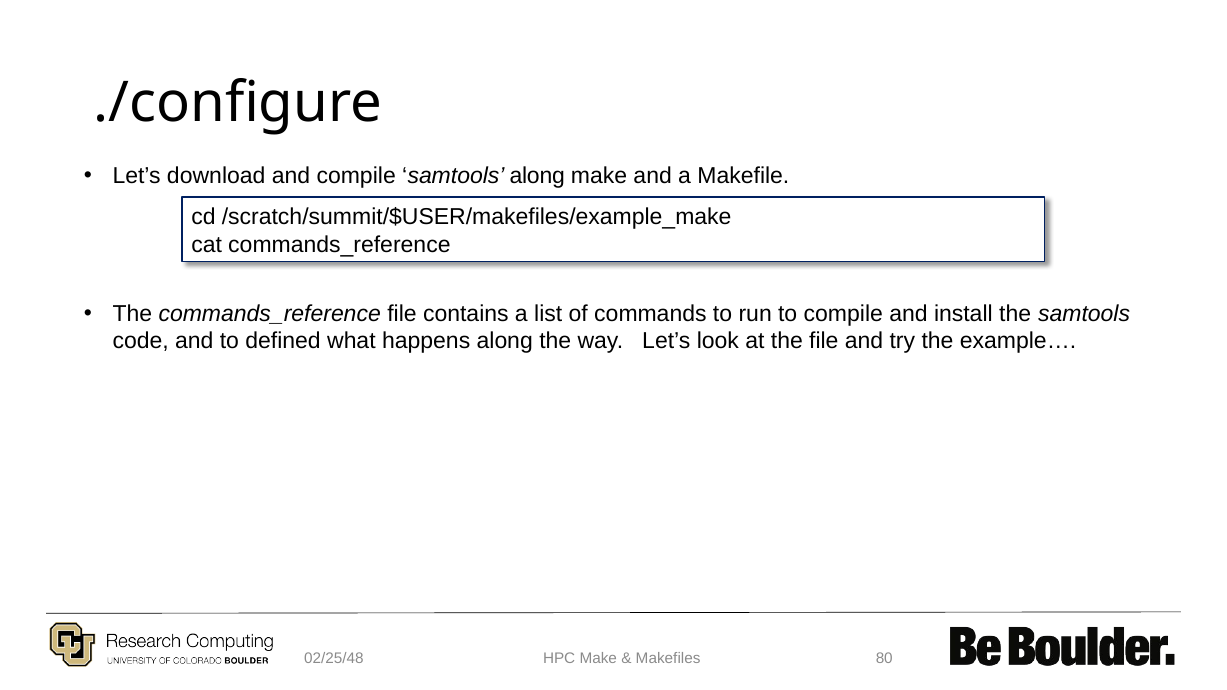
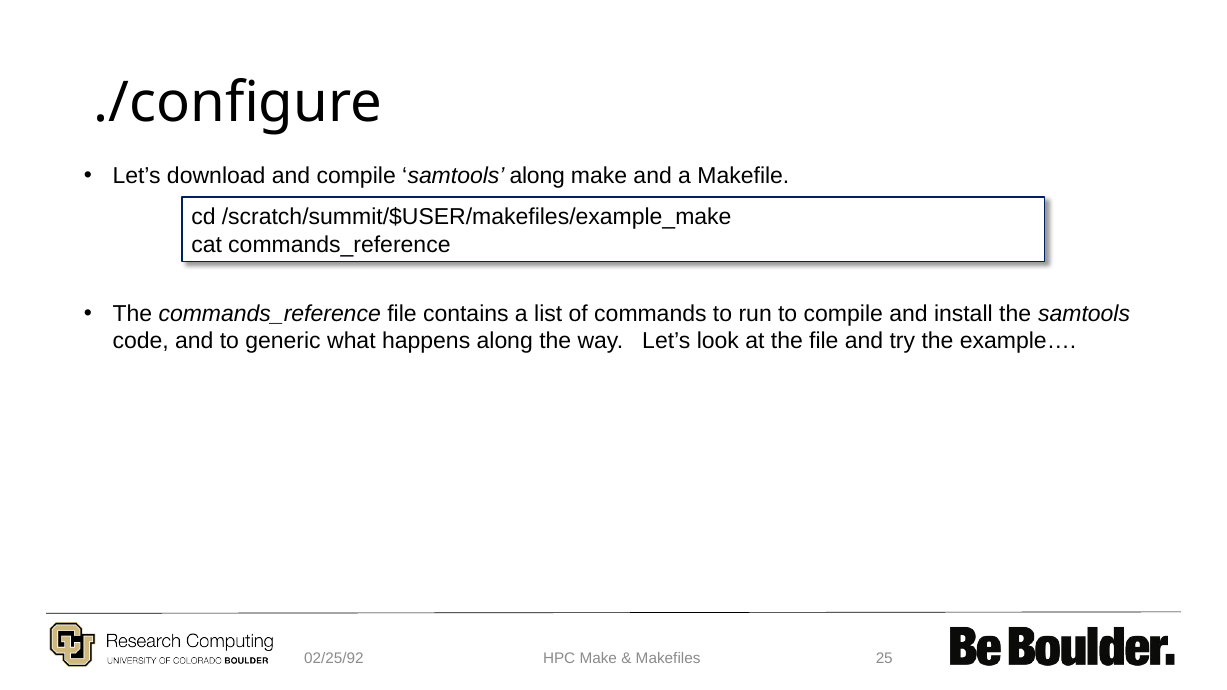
defined: defined -> generic (283, 341)
02/25/48: 02/25/48 -> 02/25/92 (334, 659)
80: 80 -> 25 (884, 659)
